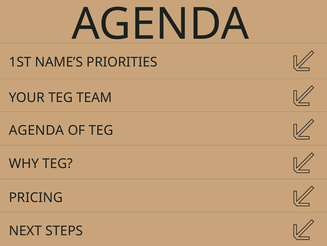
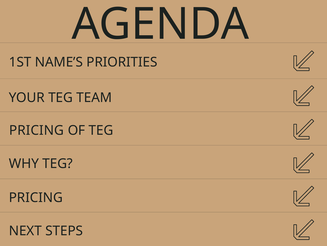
AGENDA: AGENDA -> PRICING (36, 130)
